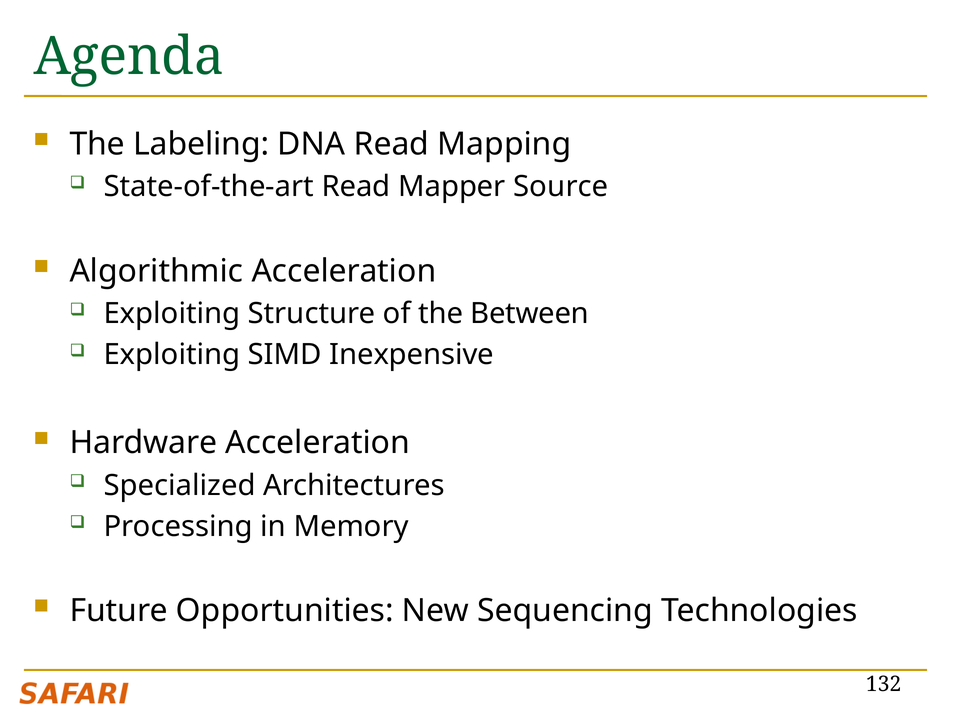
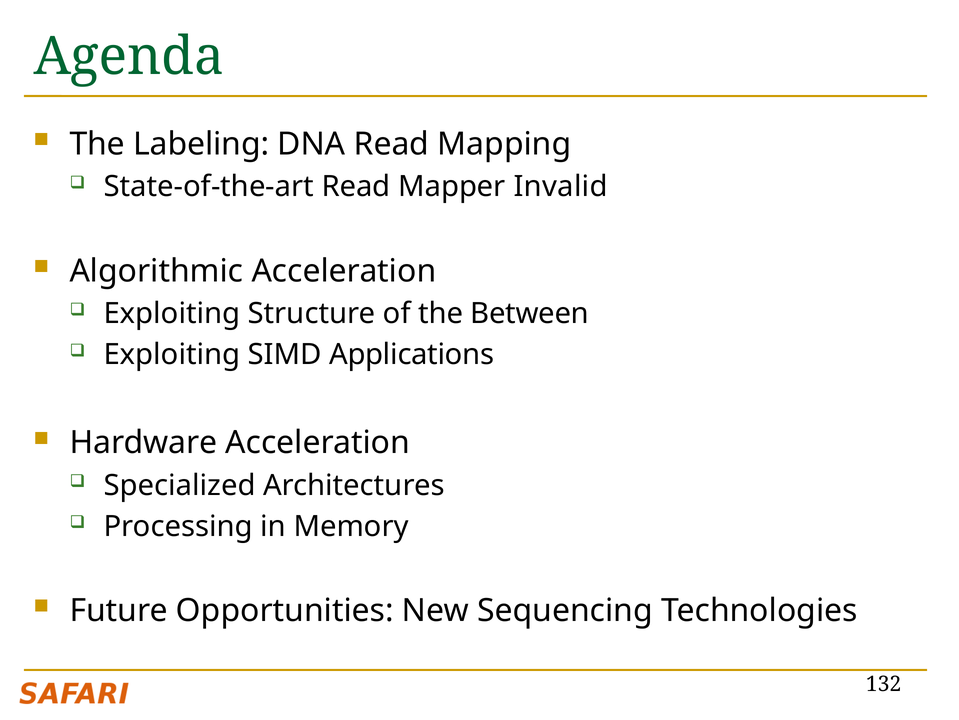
Source: Source -> Invalid (561, 187)
Inexpensive: Inexpensive -> Applications (412, 354)
